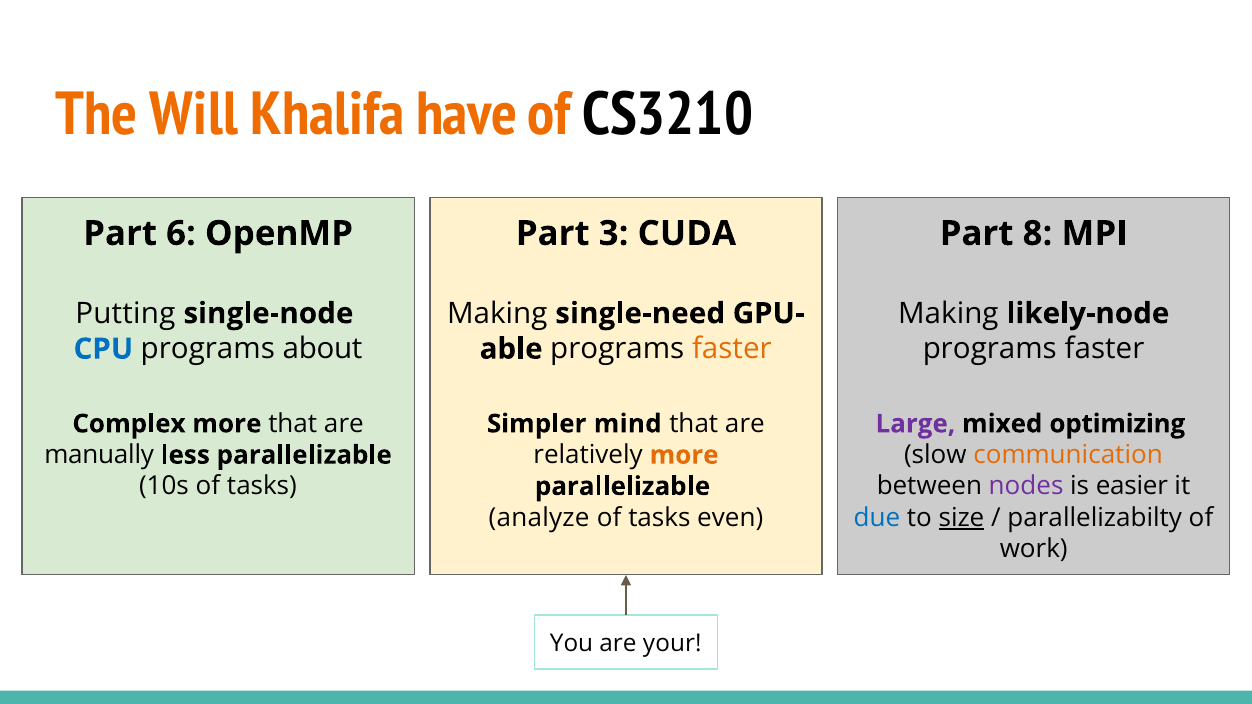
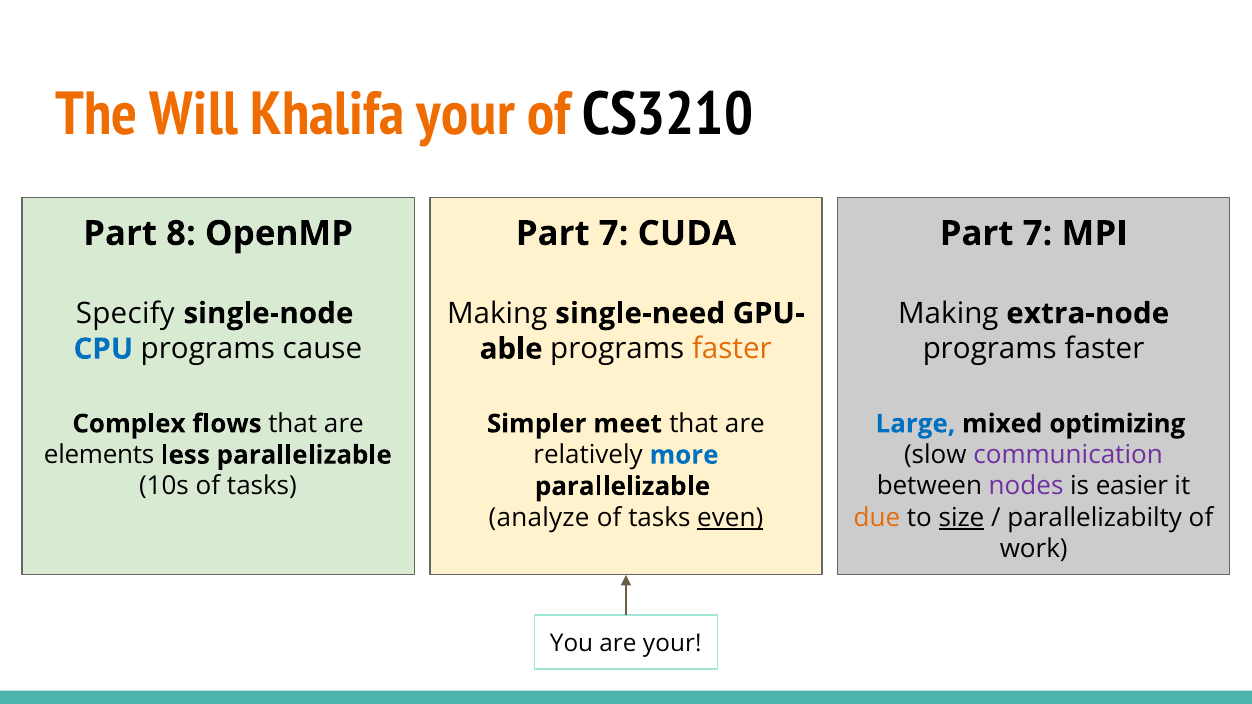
Khalifa have: have -> your (466, 114)
6: 6 -> 8 (181, 234)
3: 3 -> 7 (614, 234)
8: 8 -> 7 (1037, 234)
Putting: Putting -> Specify (125, 314)
likely-node: likely-node -> extra-node (1088, 314)
about: about -> cause (322, 349)
Complex more: more -> flows (227, 424)
mind: mind -> meet (628, 424)
Large colour: purple -> blue (915, 424)
manually: manually -> elements (99, 455)
more colour: orange -> blue (684, 455)
communication colour: orange -> purple (1068, 455)
even underline: none -> present (730, 518)
due colour: blue -> orange (877, 518)
